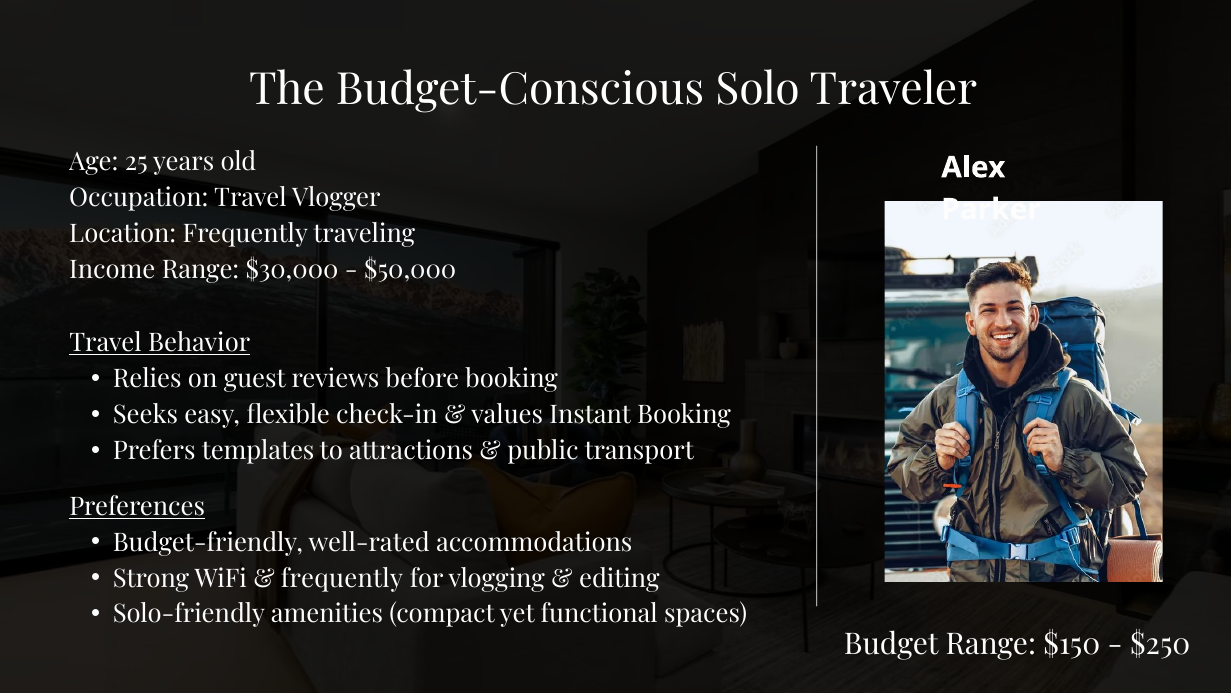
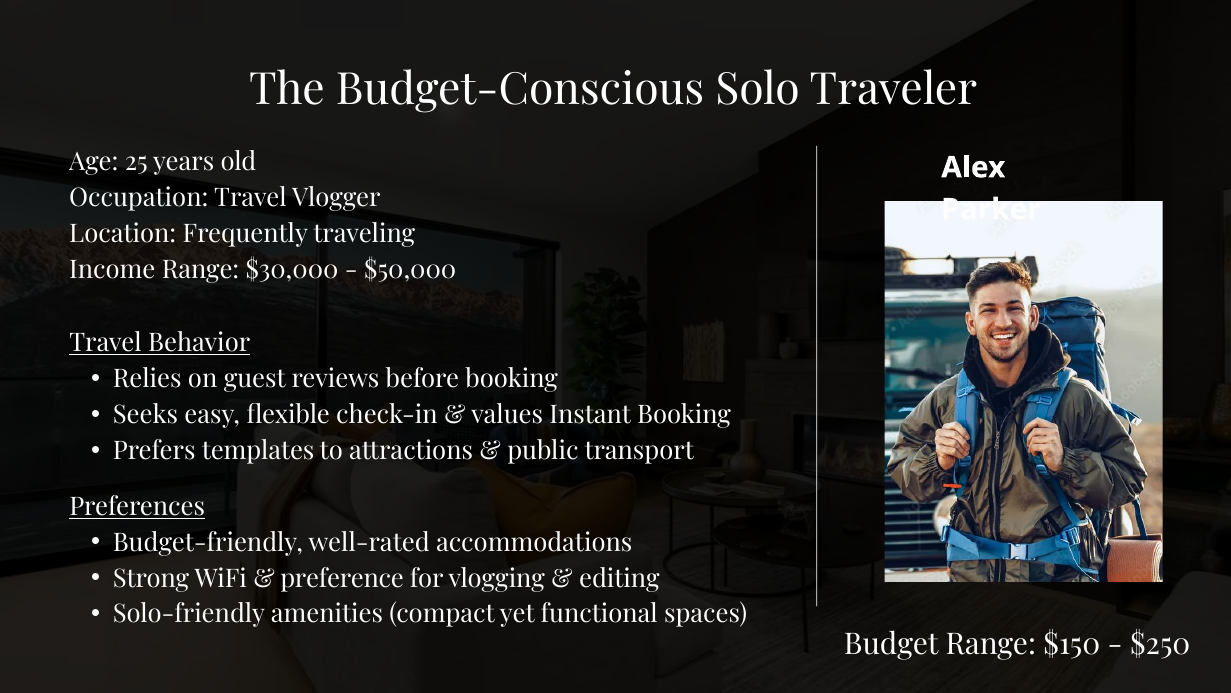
frequently: frequently -> preference (342, 578)
